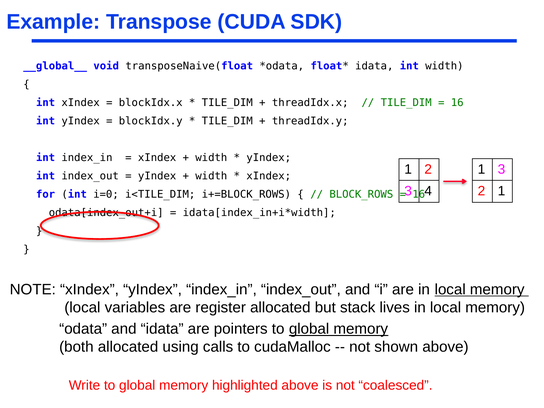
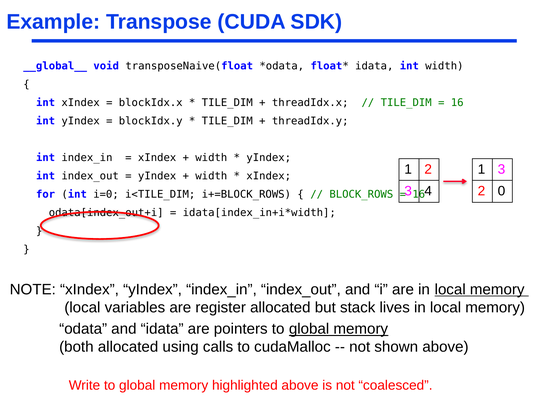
2 1: 1 -> 0 (501, 191)
